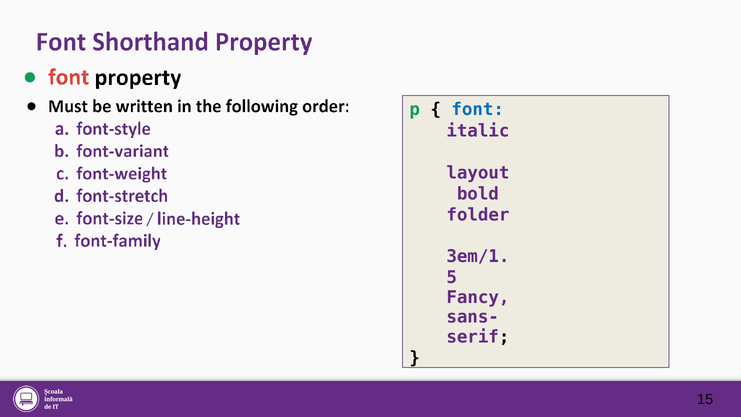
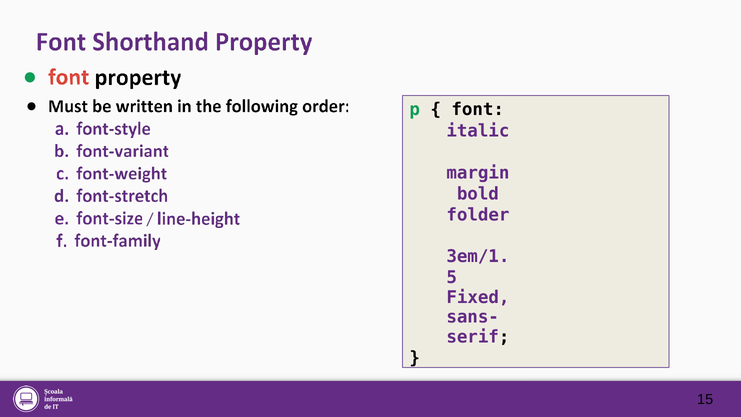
font colour: blue -> black (478, 109)
layout: layout -> margin (478, 173)
Fancy: Fancy -> Fixed (478, 297)
